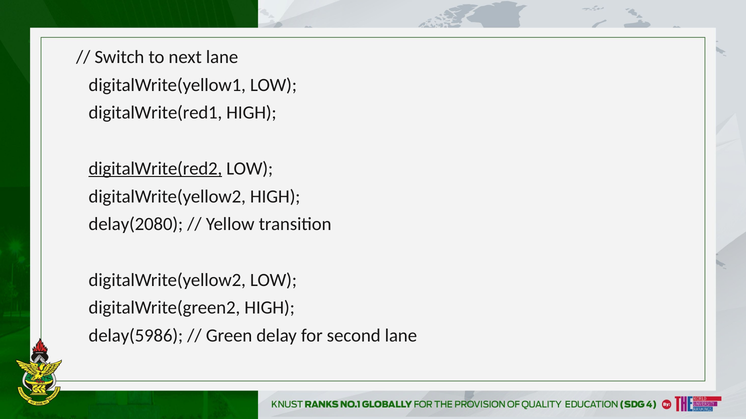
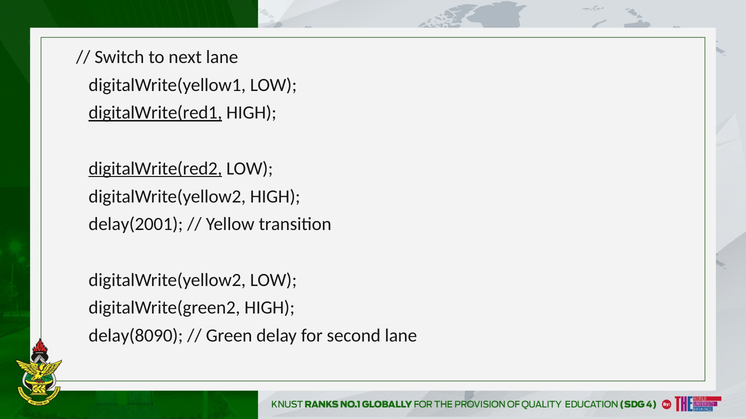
digitalWrite(red1 underline: none -> present (155, 113)
delay(2080: delay(2080 -> delay(2001 (136, 225)
delay(5986: delay(5986 -> delay(8090 (136, 336)
